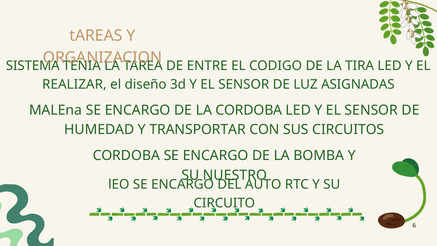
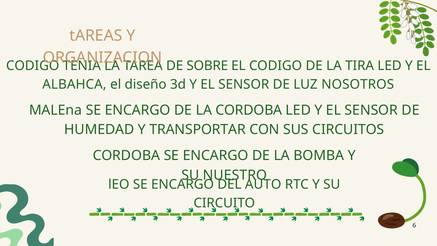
SISTEMA: SISTEMA -> CODIGO (33, 66)
ENTRE: ENTRE -> SOBRE (207, 66)
REALIZAR: REALIZAR -> ALBAHCA (74, 84)
ASIGNADAS: ASIGNADAS -> NOSOTROS (358, 84)
